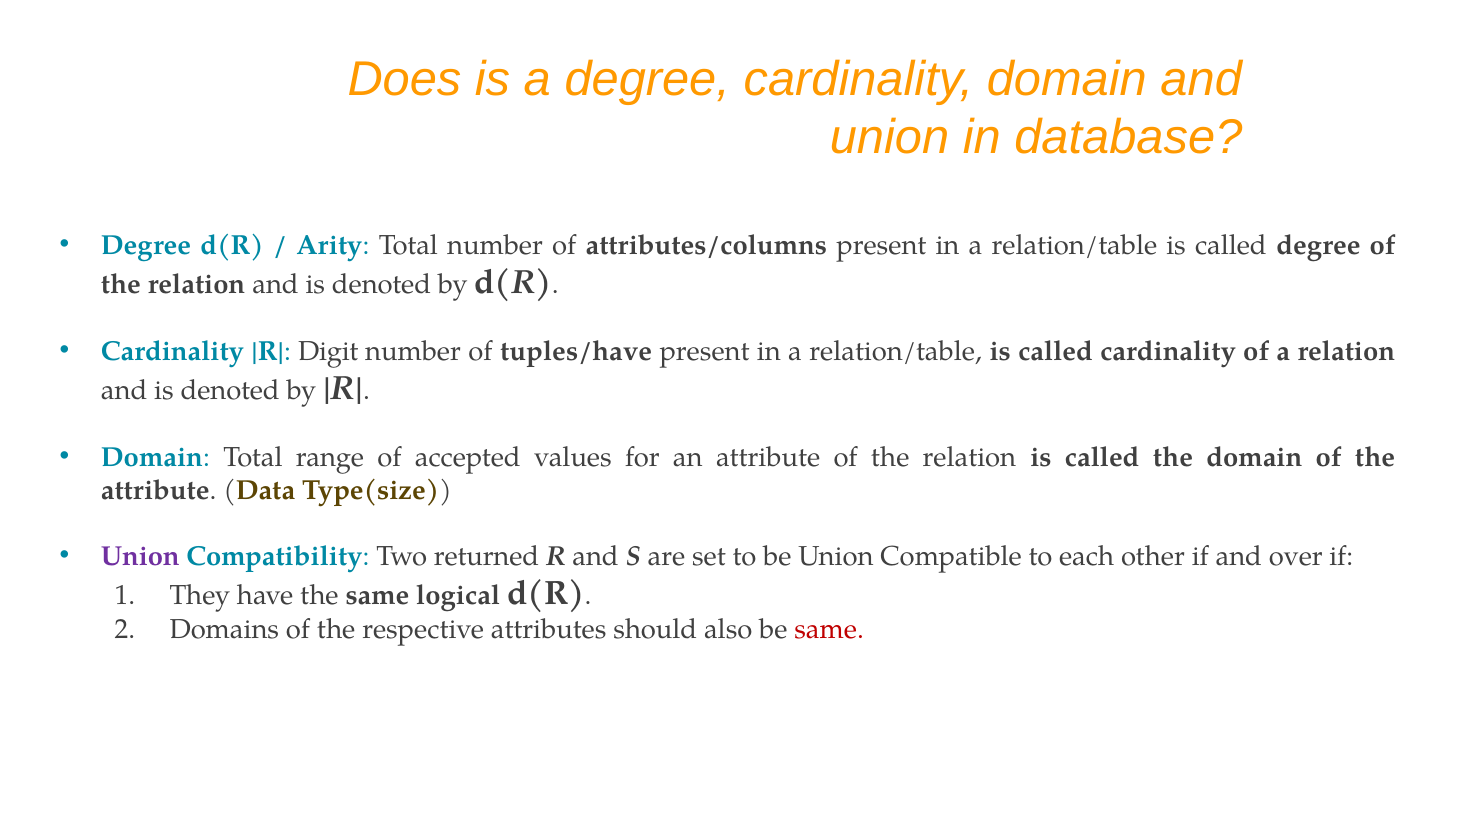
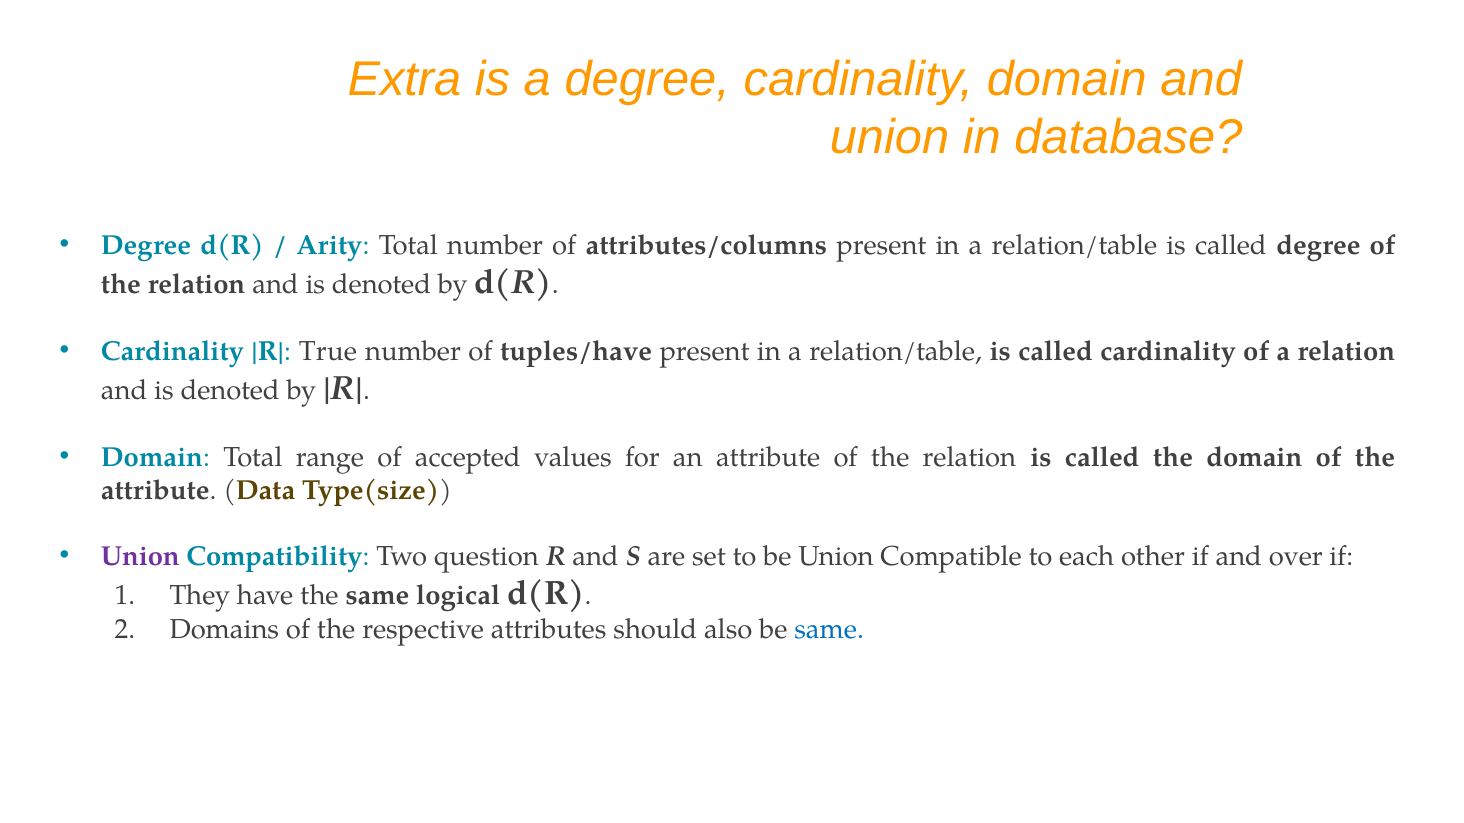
Does: Does -> Extra (404, 79)
Digit: Digit -> True (328, 352)
returned: returned -> question (486, 556)
same colour: red -> blue (829, 630)
